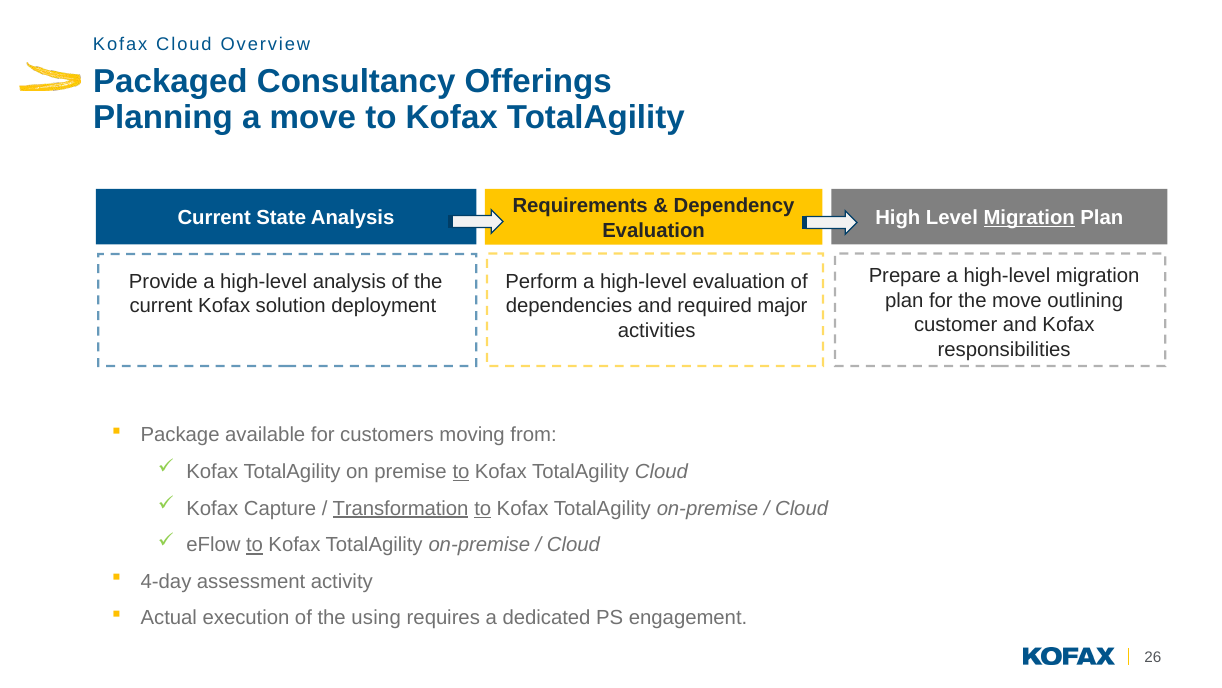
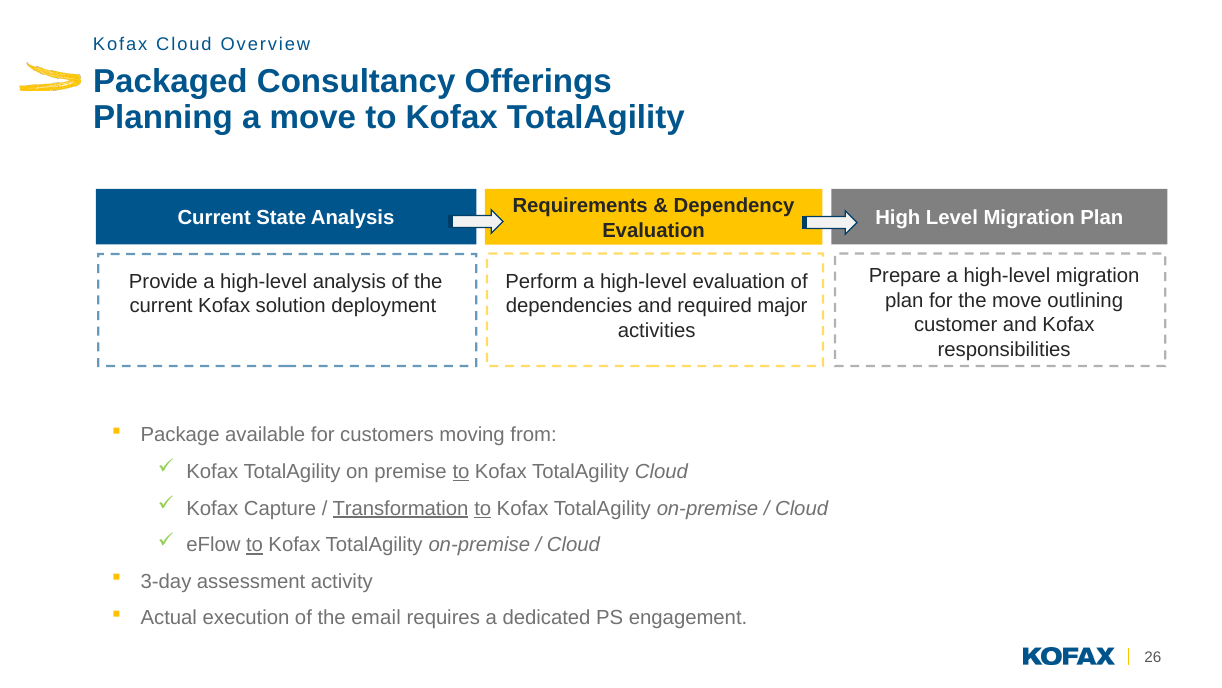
Migration underline: present -> none (1029, 218)
4-day: 4-day -> 3-day (166, 581)
using: using -> email (376, 618)
